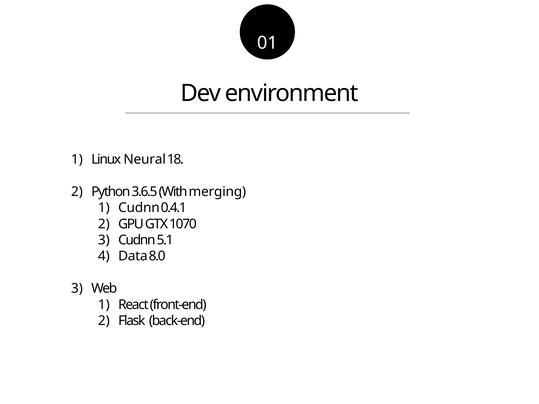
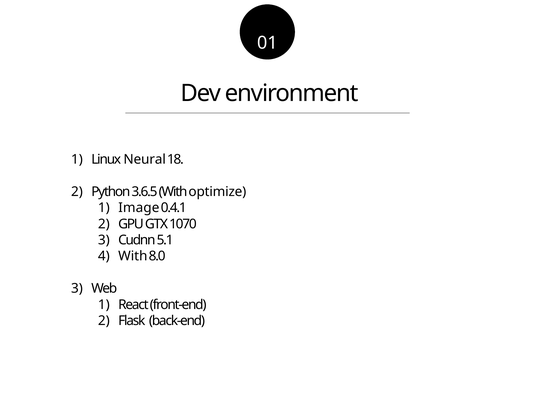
merging: merging -> optimize (217, 192)
Cudnn: Cudnn -> Image (139, 208)
Data: Data -> With (133, 256)
